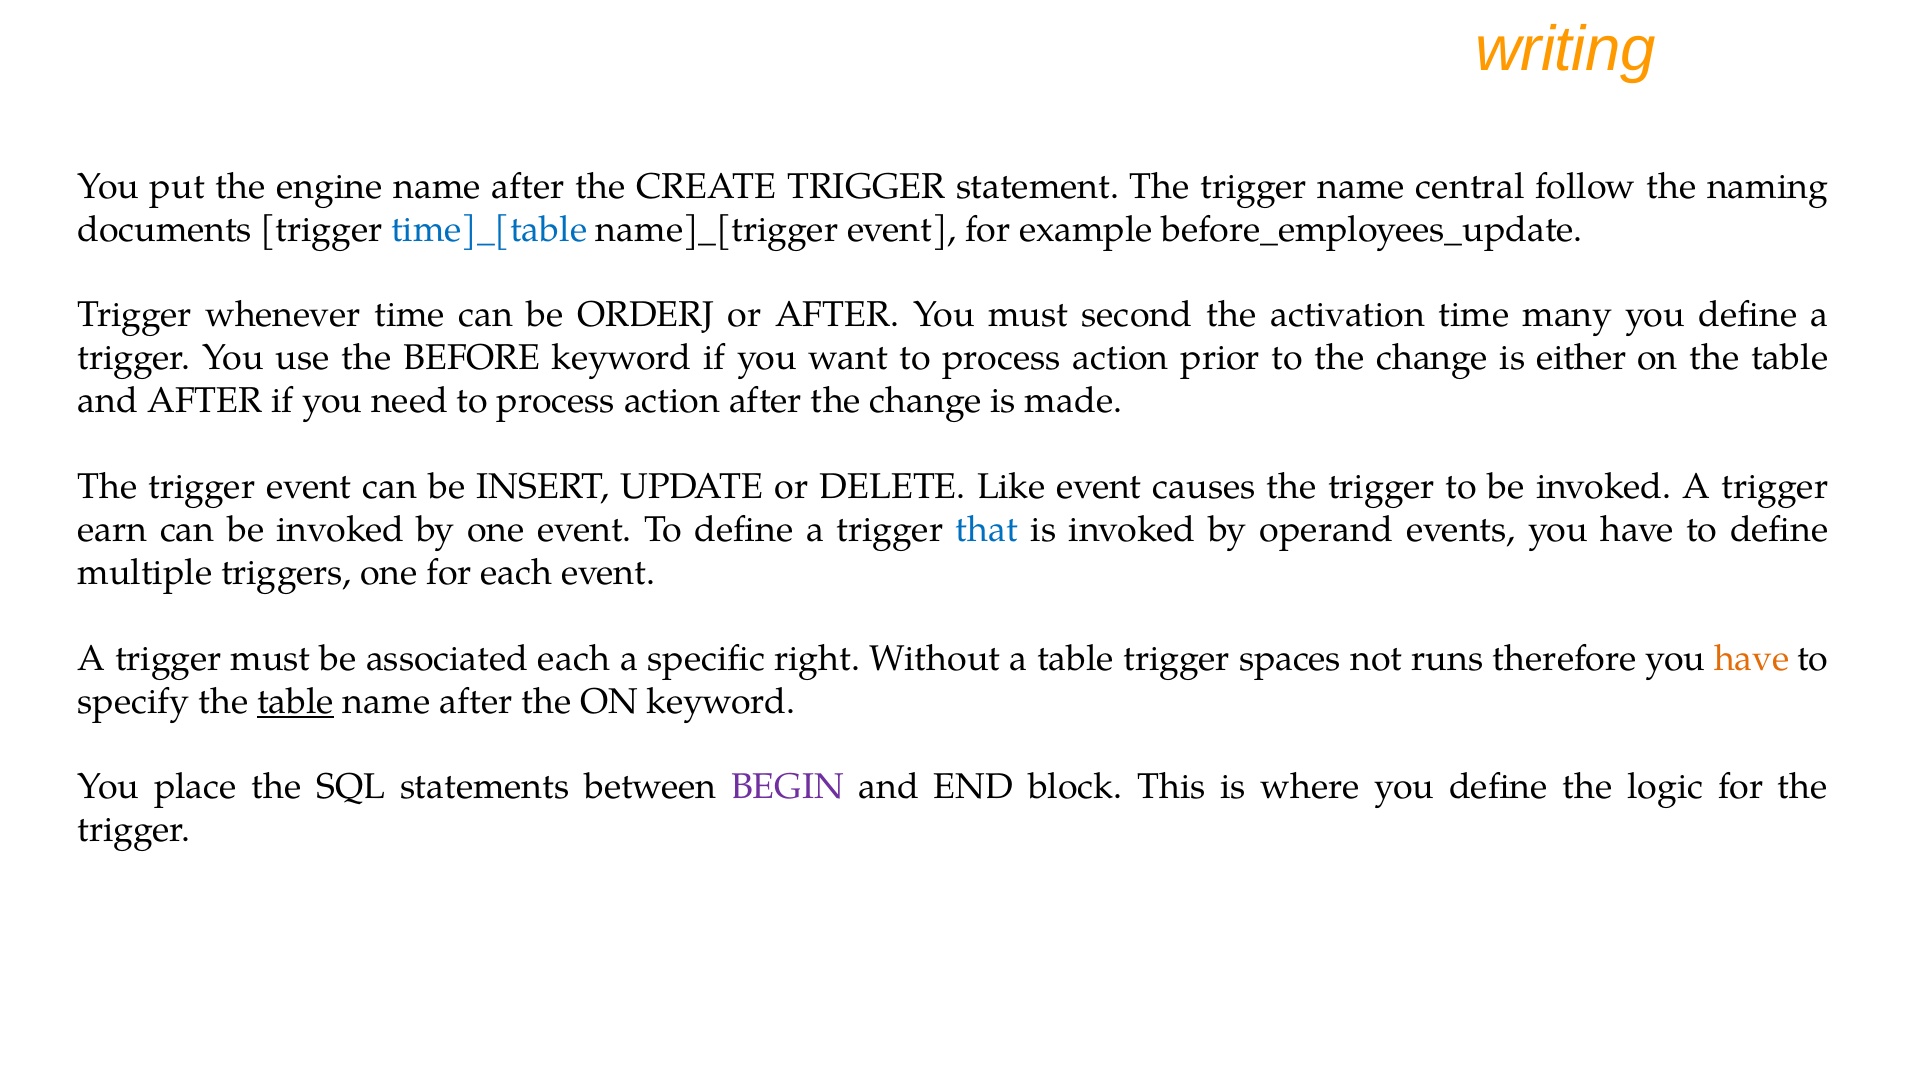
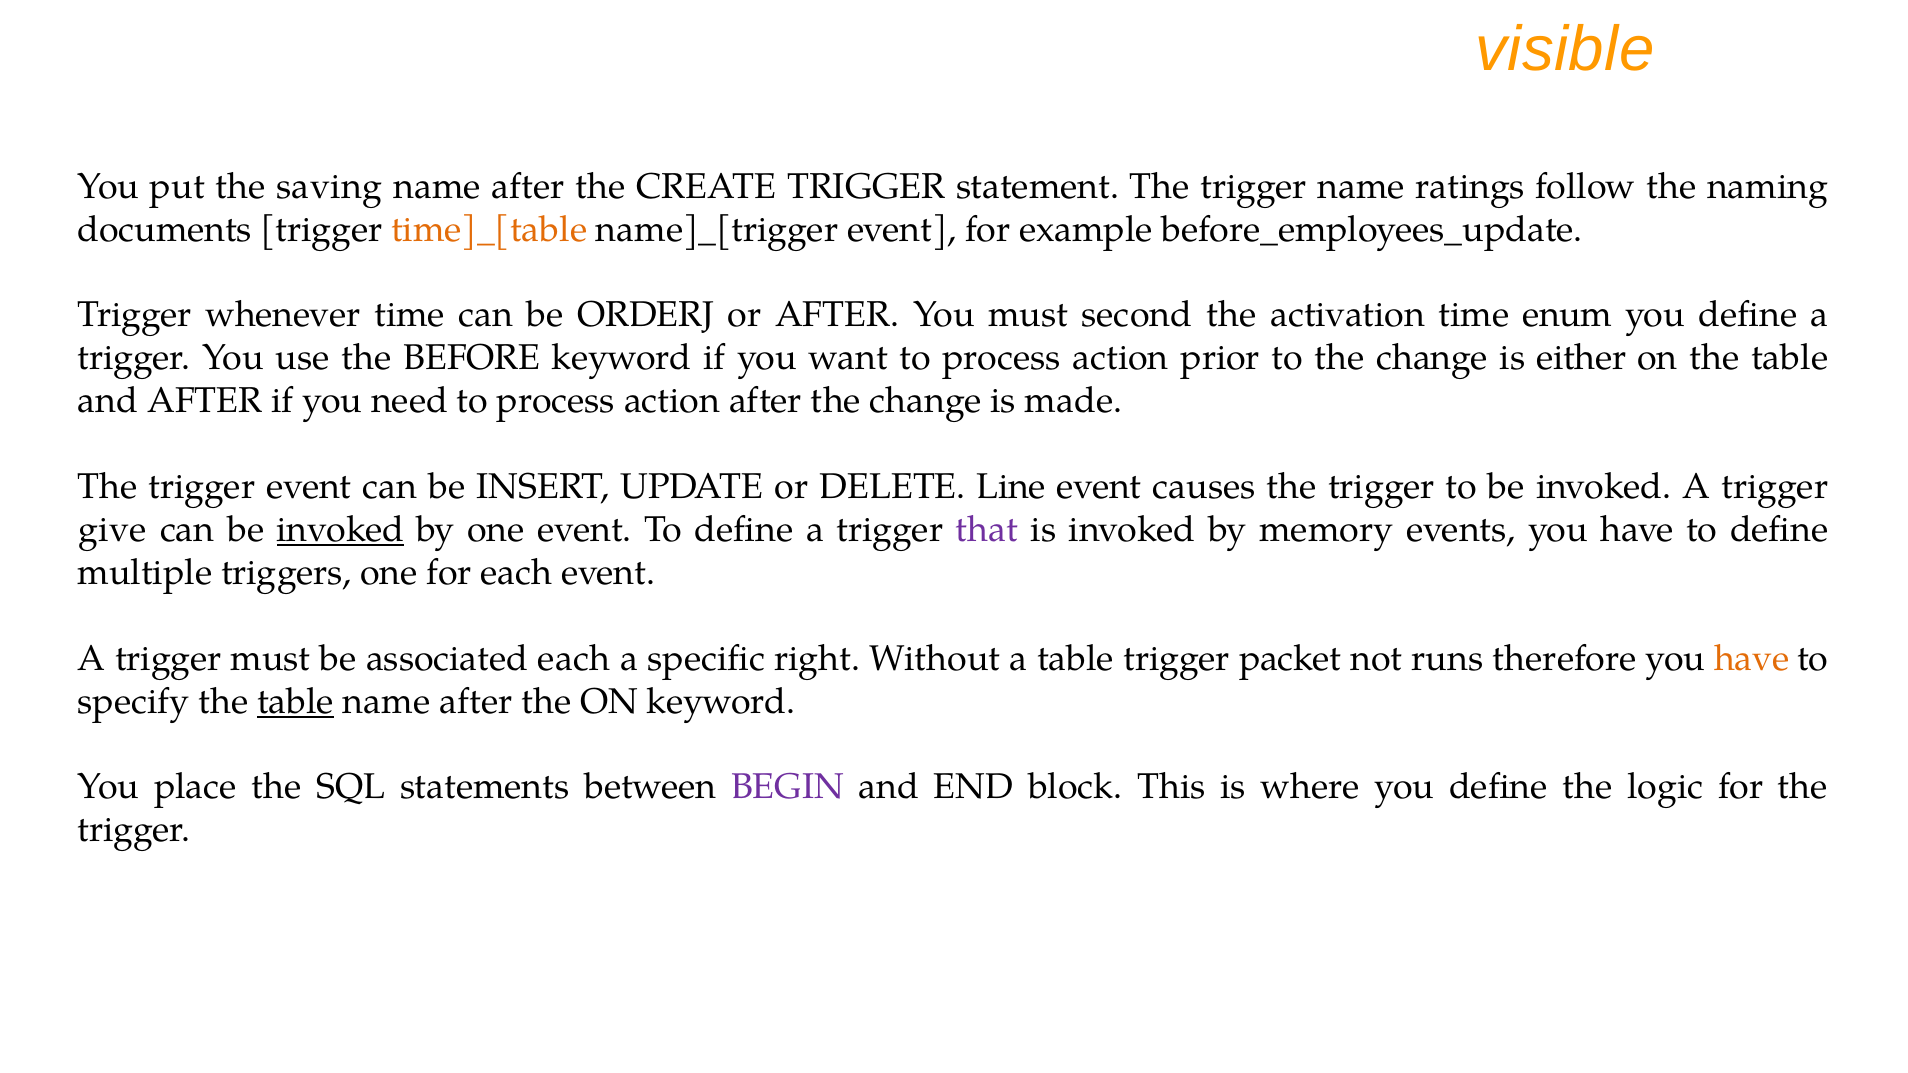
writing: writing -> visible (1565, 50)
engine: engine -> saving (329, 186)
central: central -> ratings (1470, 186)
time]_[table colour: blue -> orange (489, 229)
many: many -> enum (1567, 315)
Like: Like -> Line (1011, 487)
earn: earn -> give (112, 530)
invoked underline: none -> present (340, 530)
that colour: blue -> purple (987, 530)
operand: operand -> memory (1327, 530)
spaces: spaces -> packet (1290, 659)
